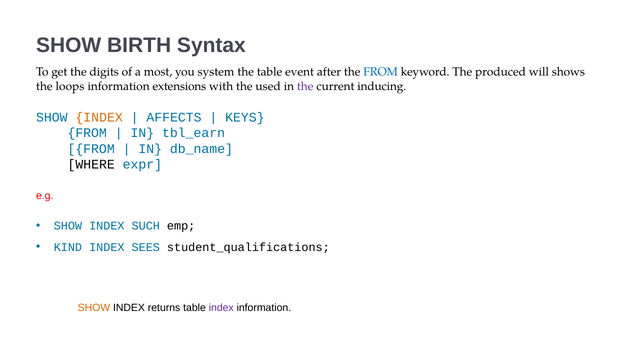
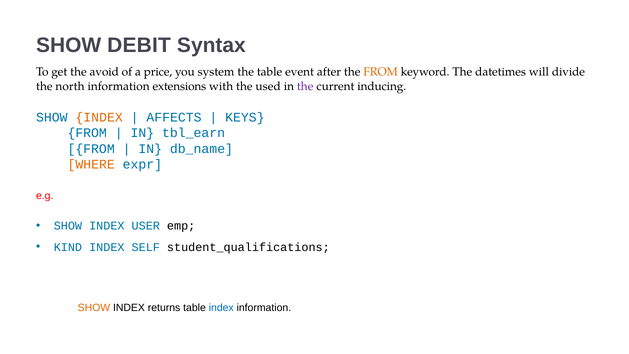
BIRTH: BIRTH -> DEBIT (139, 46)
digits: digits -> avoid (104, 72)
most: most -> price (158, 72)
FROM colour: blue -> orange (381, 72)
produced: produced -> datetimes (501, 72)
shows: shows -> divide (568, 72)
loops: loops -> north (70, 86)
WHERE colour: black -> orange (91, 164)
SUCH: SUCH -> USER (146, 226)
SEES: SEES -> SELF (146, 247)
index colour: purple -> blue (221, 308)
